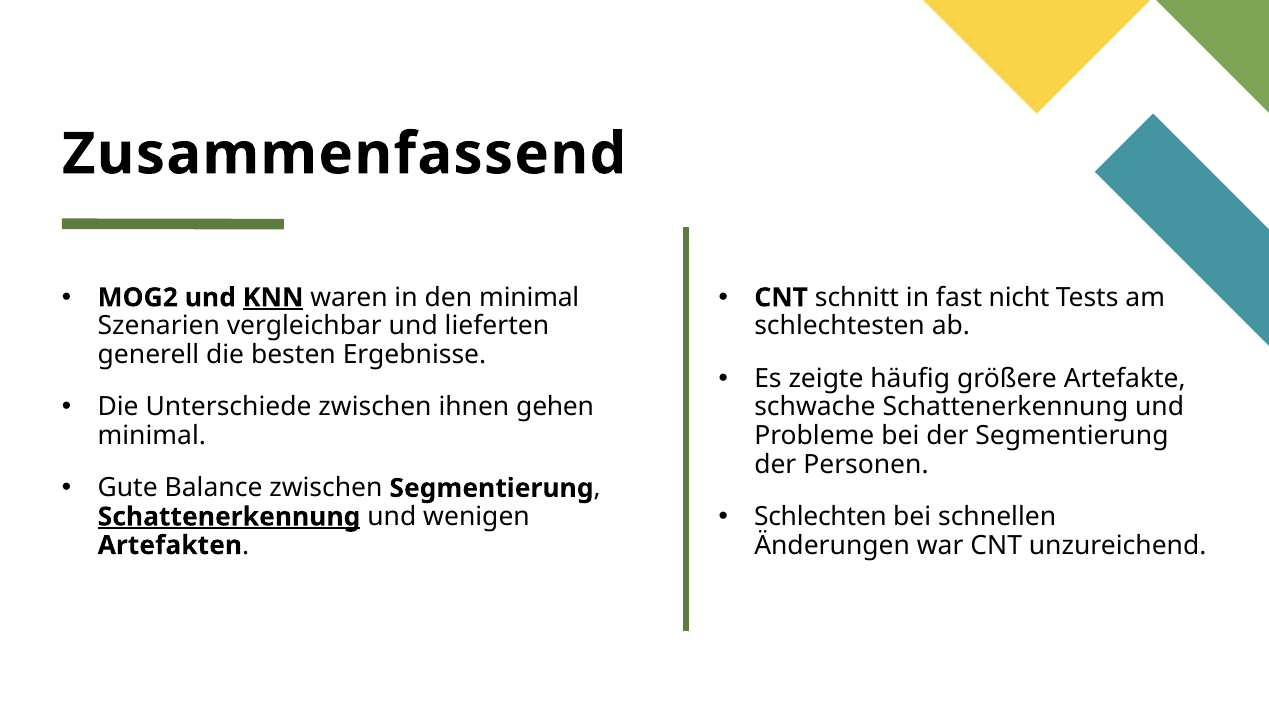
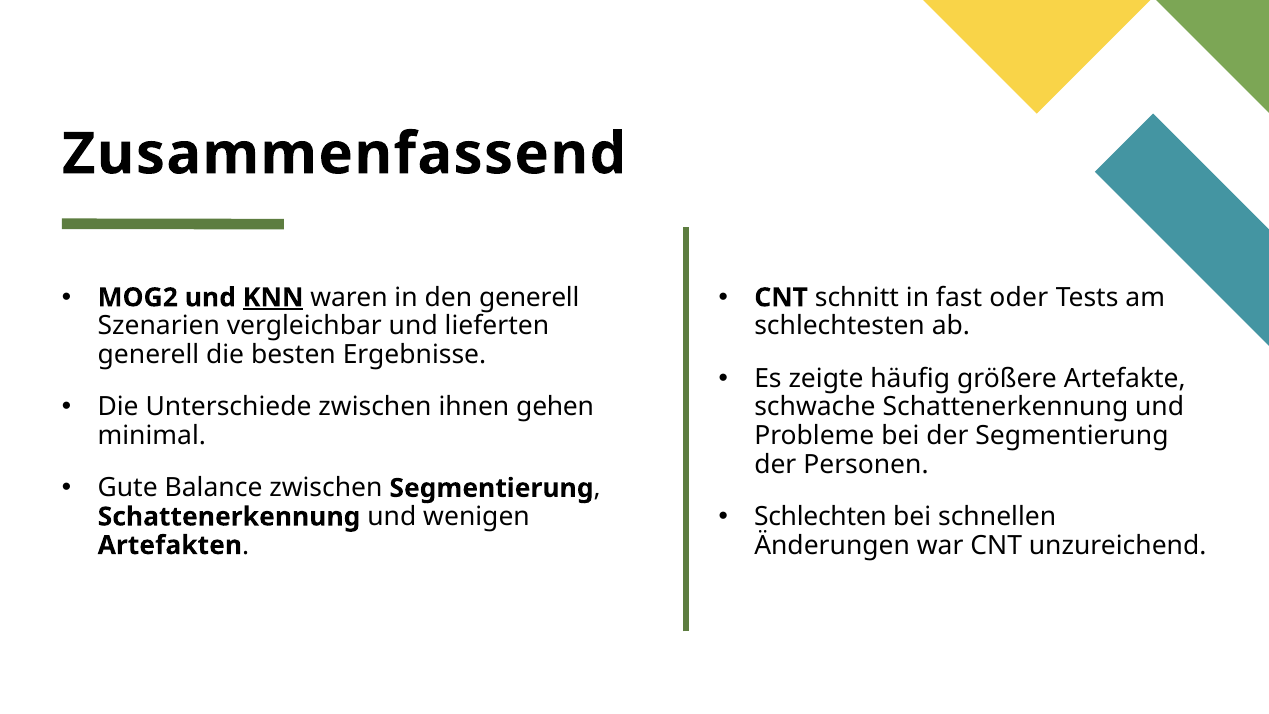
den minimal: minimal -> generell (529, 298)
nicht: nicht -> oder (1019, 298)
Schattenerkennung underline: present -> none (229, 517)
